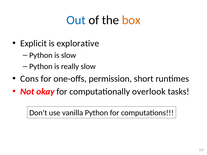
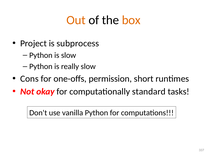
Out colour: blue -> orange (76, 20)
Explicit: Explicit -> Project (33, 43)
explorative: explorative -> subprocess (78, 43)
overlook: overlook -> standard (149, 92)
